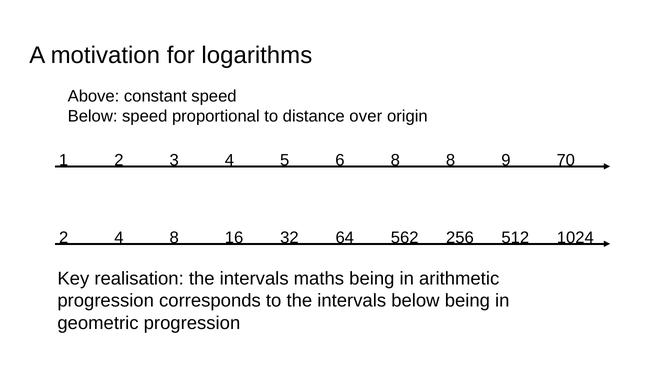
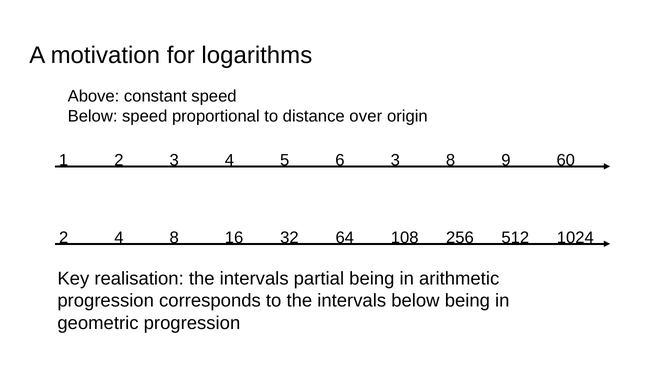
6 8: 8 -> 3 (395, 160)
70: 70 -> 60 (566, 160)
562: 562 -> 108 (405, 238)
maths: maths -> partial (319, 279)
